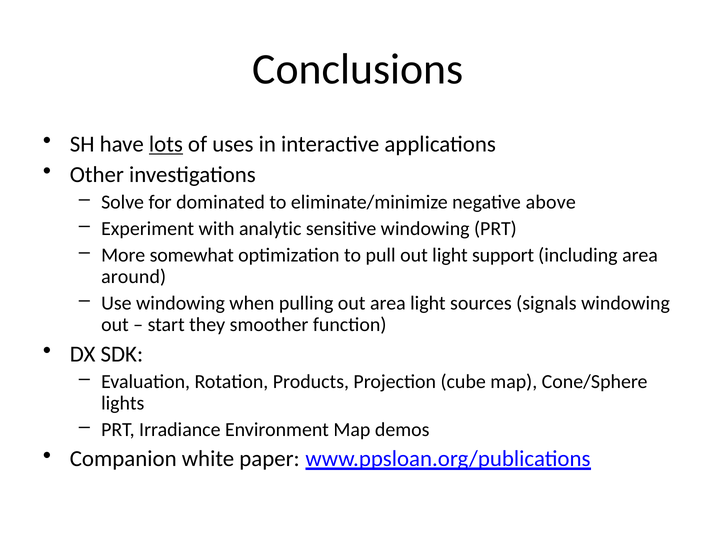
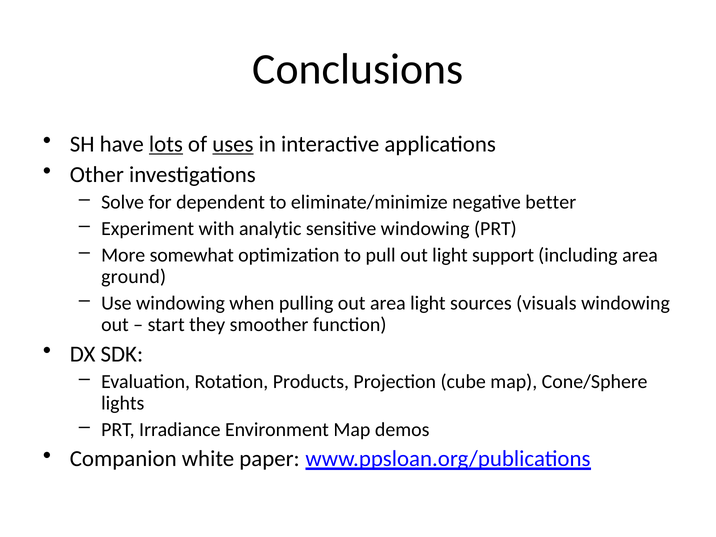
uses underline: none -> present (233, 144)
dominated: dominated -> dependent (221, 202)
above: above -> better (551, 202)
around: around -> ground (134, 277)
signals: signals -> visuals (546, 303)
